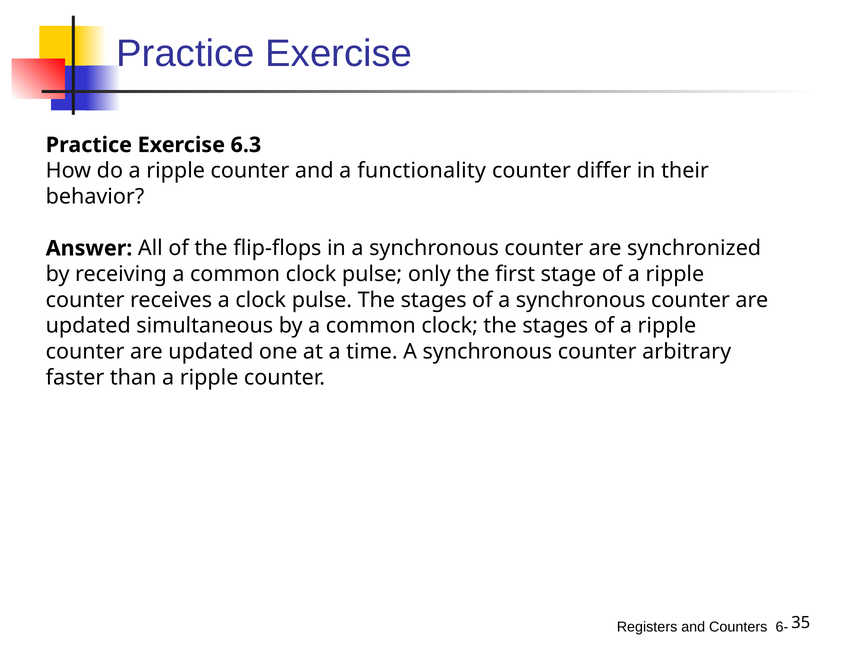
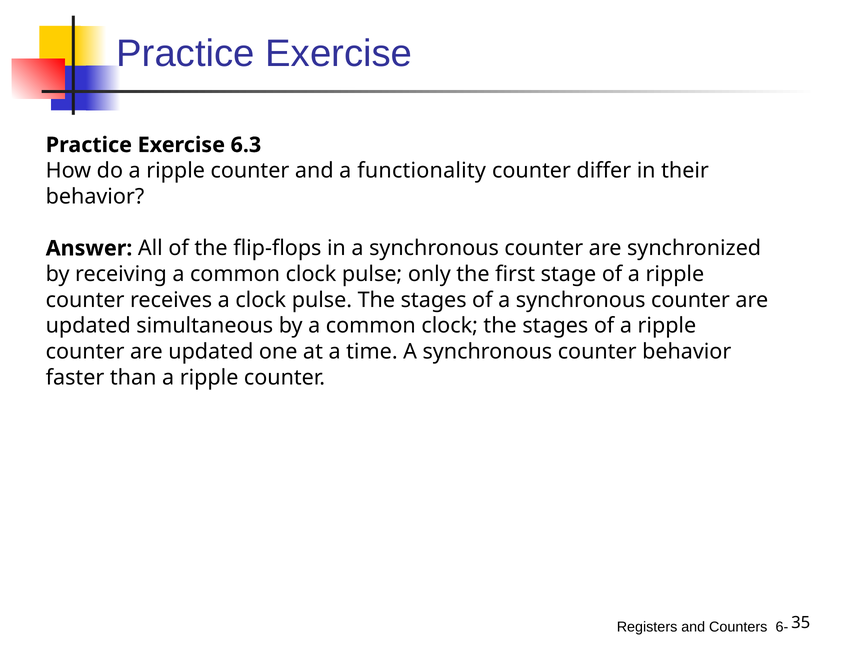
counter arbitrary: arbitrary -> behavior (687, 352)
